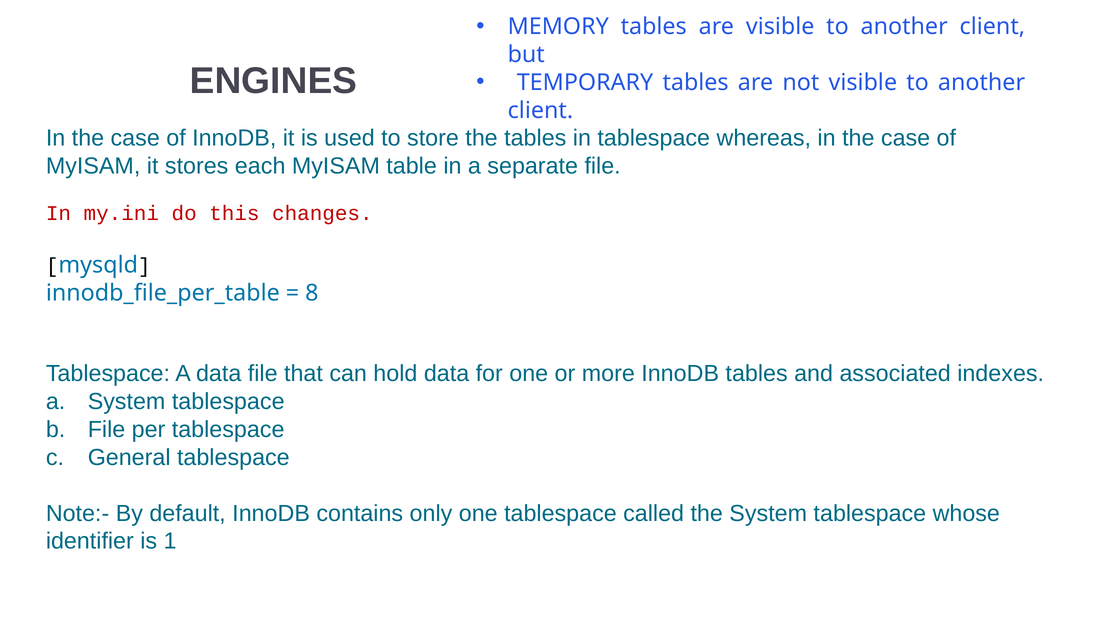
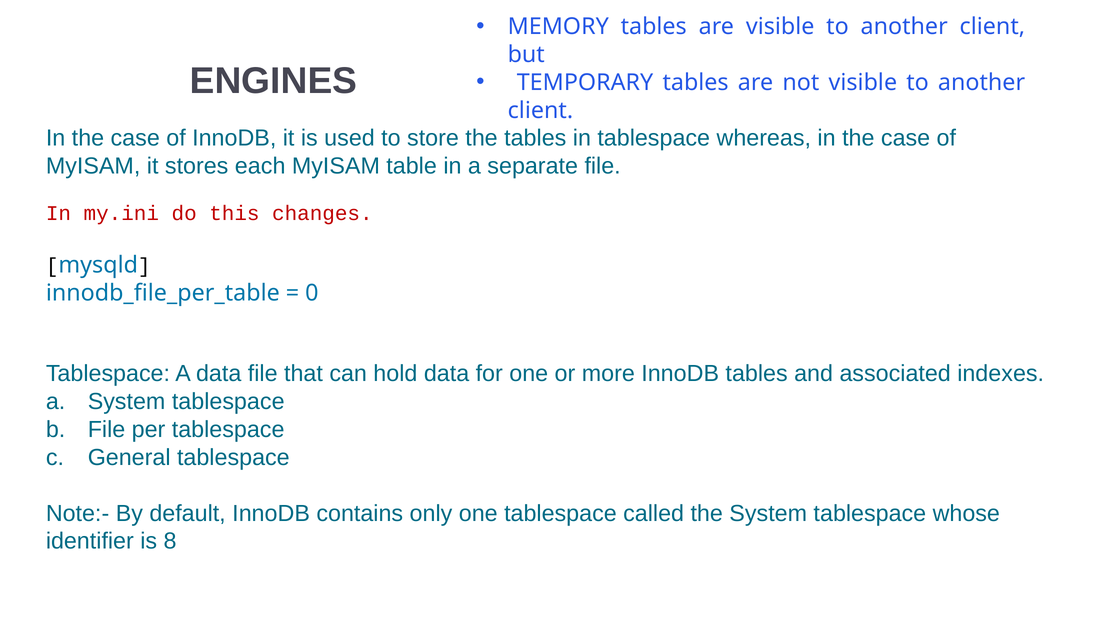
8: 8 -> 0 (312, 293)
1: 1 -> 8 (170, 542)
